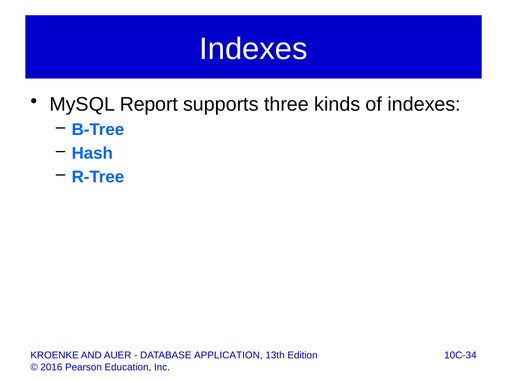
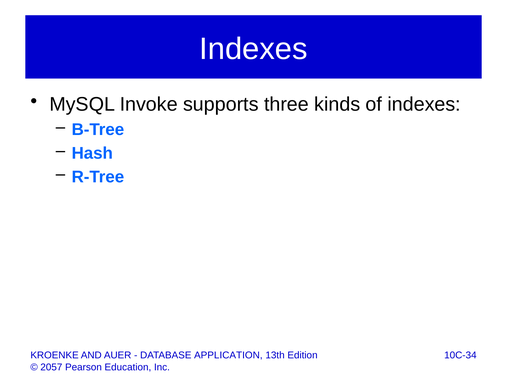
Report: Report -> Invoke (149, 104)
2016: 2016 -> 2057 (51, 367)
